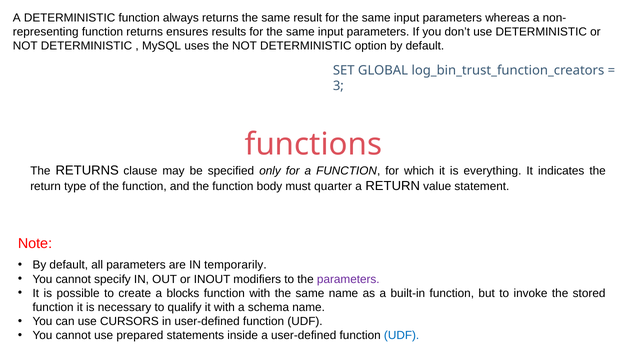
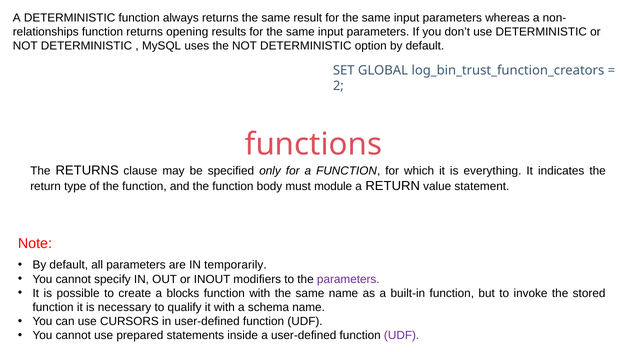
representing: representing -> relationships (46, 32)
ensures: ensures -> opening (187, 32)
3: 3 -> 2 (338, 86)
quarter: quarter -> module (333, 187)
UDF colour: blue -> purple (402, 336)
